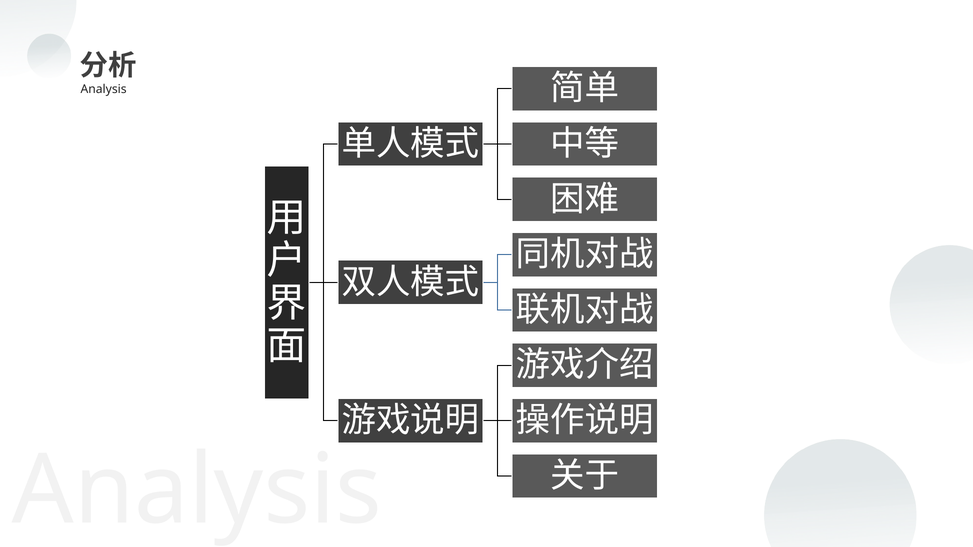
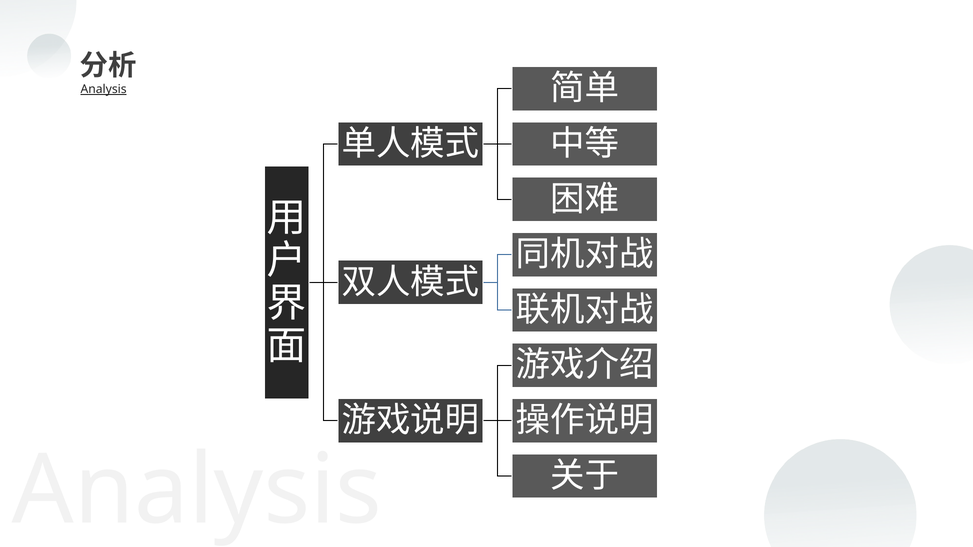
Analysis underline: none -> present (104, 89)
